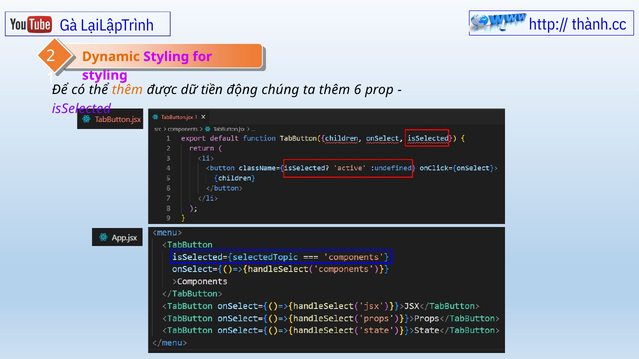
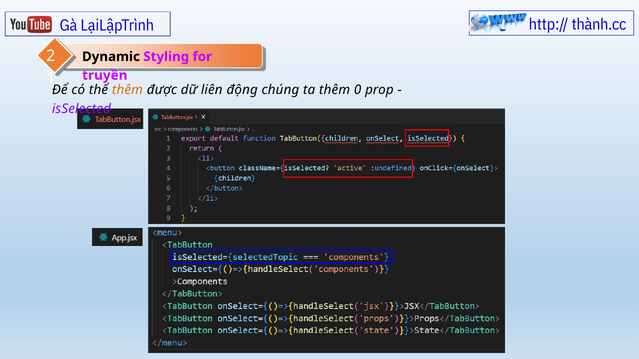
Dynamic colour: orange -> black (111, 57)
styling: styling -> truyền (105, 75)
tiền: tiền -> liên (212, 90)
6: 6 -> 0 (358, 90)
